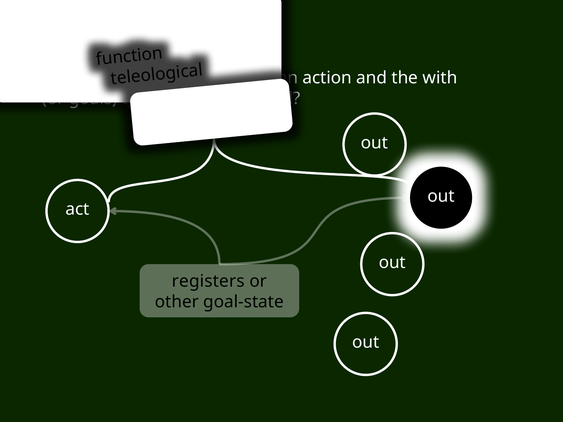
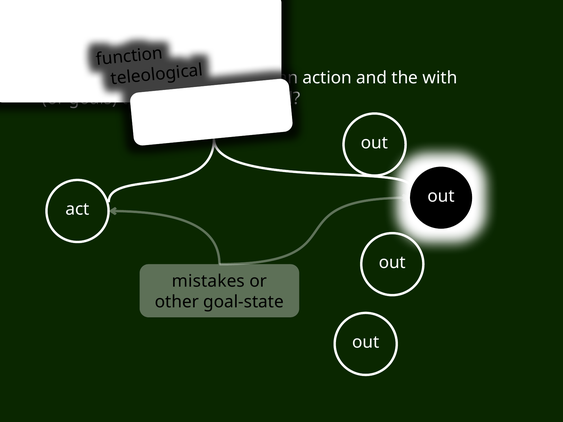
registers: registers -> mistakes (208, 281)
